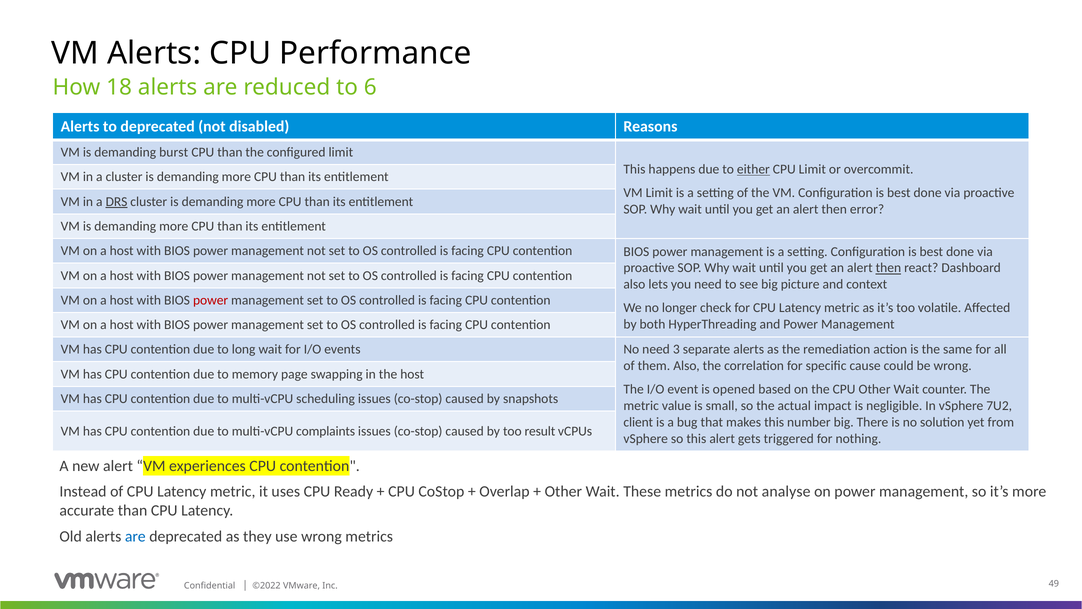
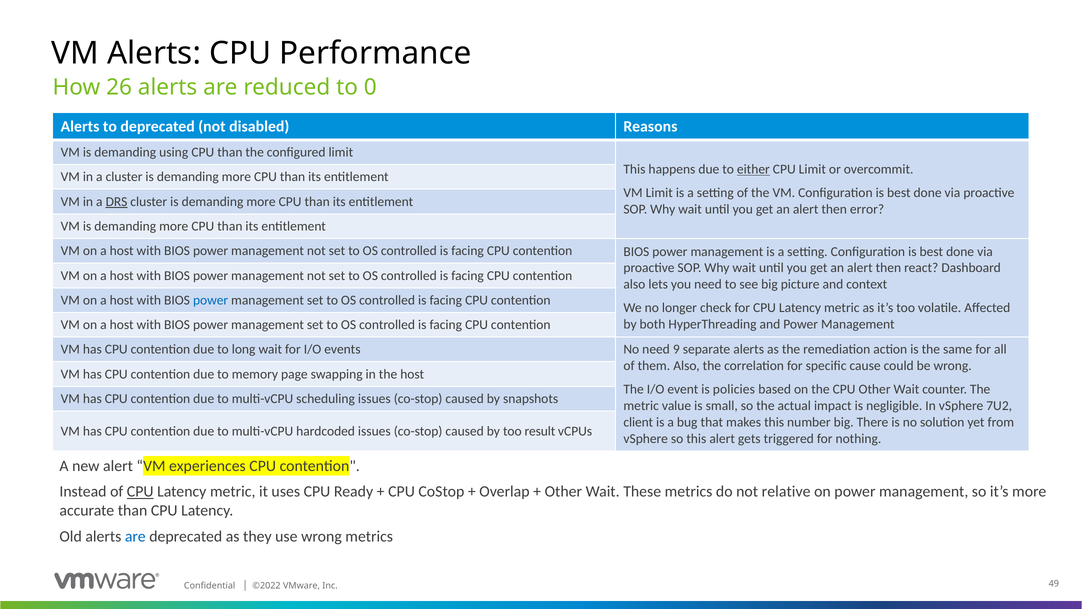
18: 18 -> 26 (119, 87)
6: 6 -> 0 (370, 87)
burst: burst -> using (174, 152)
then underline: present -> none (888, 268)
power colour: red -> blue (211, 300)
3: 3 -> 9 (676, 349)
opened: opened -> policies (734, 389)
complaints: complaints -> hardcoded (326, 431)
CPU underline: none -> present (140, 491)
analyse: analyse -> relative (786, 491)
